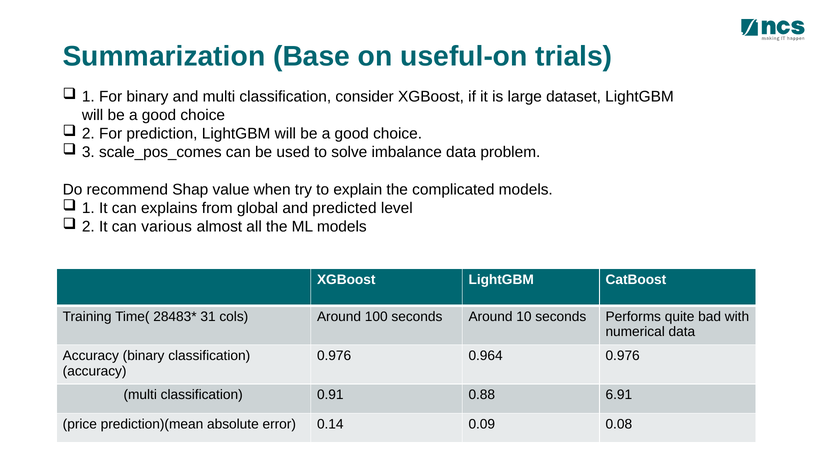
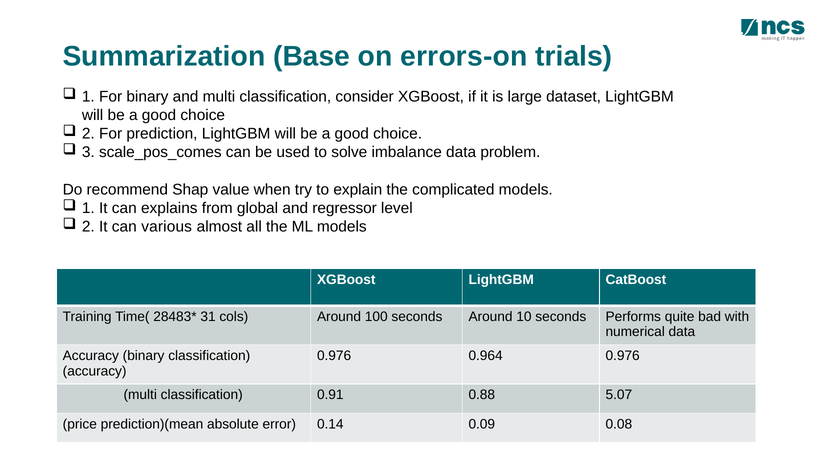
useful-on: useful-on -> errors-on (464, 57)
predicted: predicted -> regressor (345, 208)
6.91: 6.91 -> 5.07 (619, 395)
